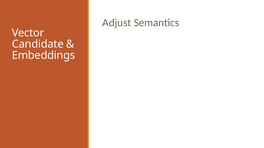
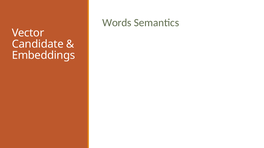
Adjust: Adjust -> Words (117, 23)
